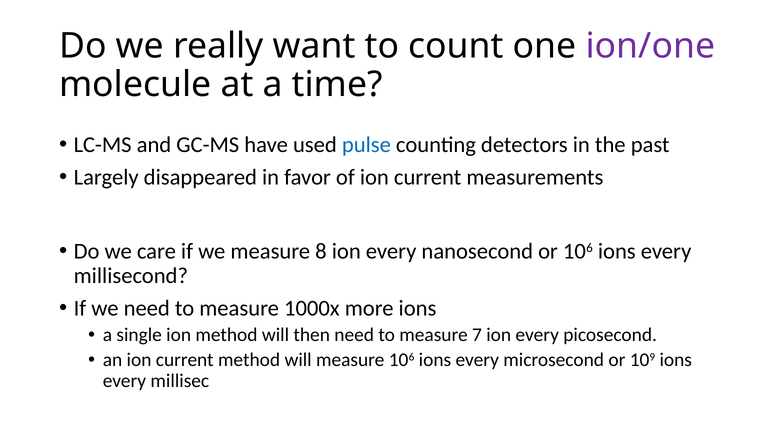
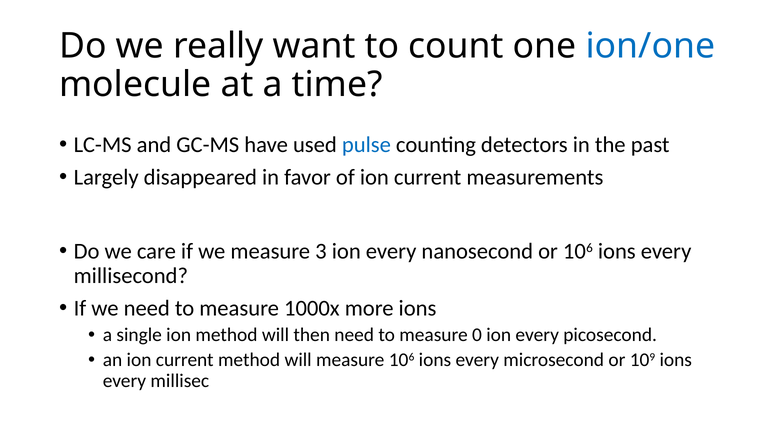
ion/one colour: purple -> blue (650, 46)
8: 8 -> 3 (321, 252)
7: 7 -> 0 (477, 335)
